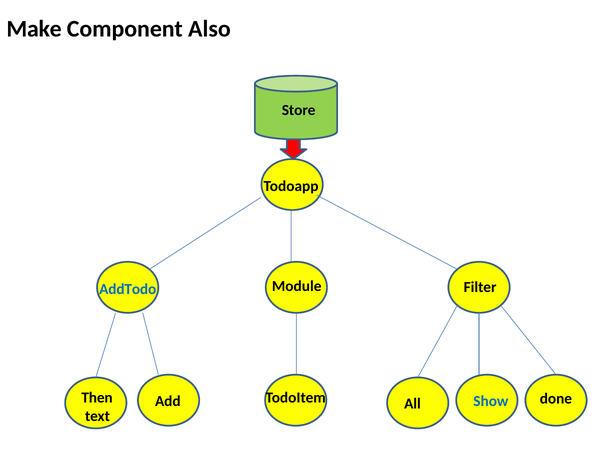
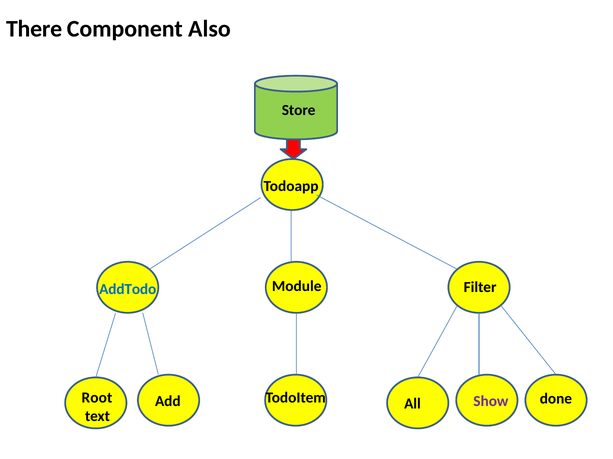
Make: Make -> There (34, 29)
Then: Then -> Root (97, 398)
Show colour: blue -> purple (491, 402)
